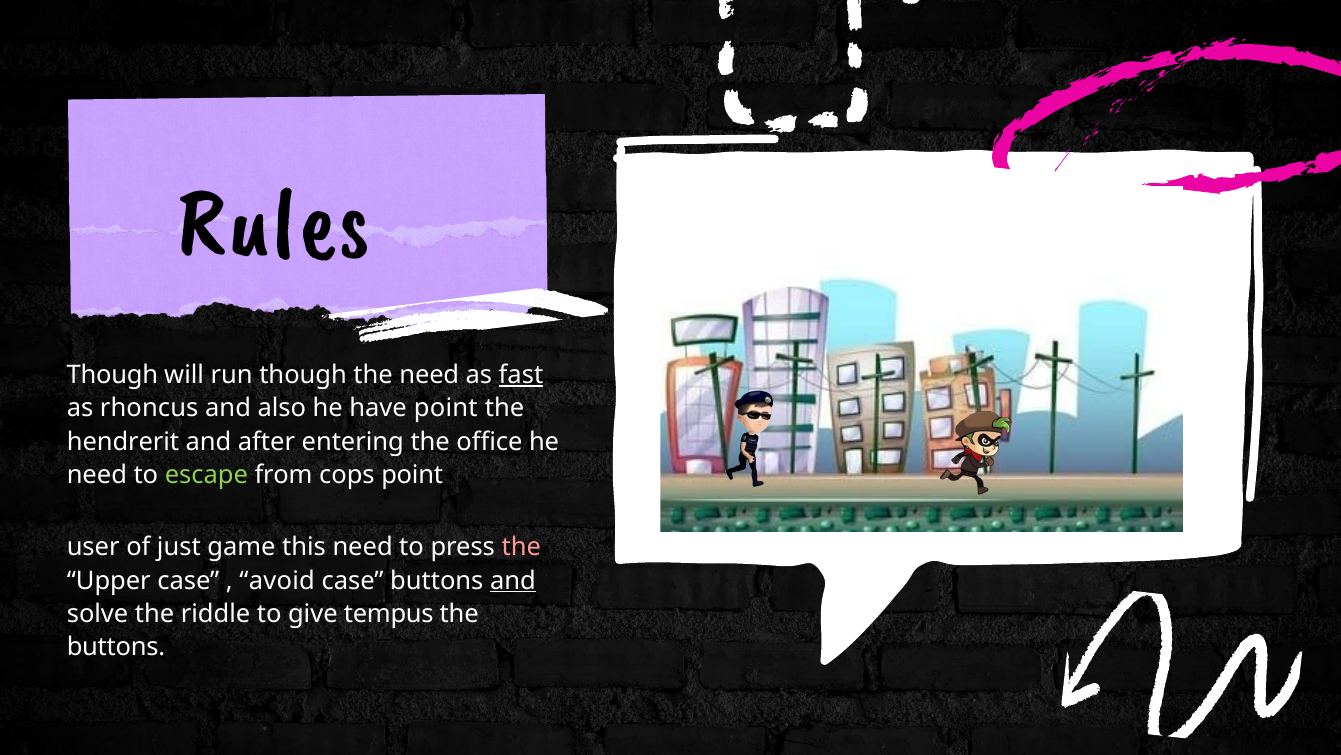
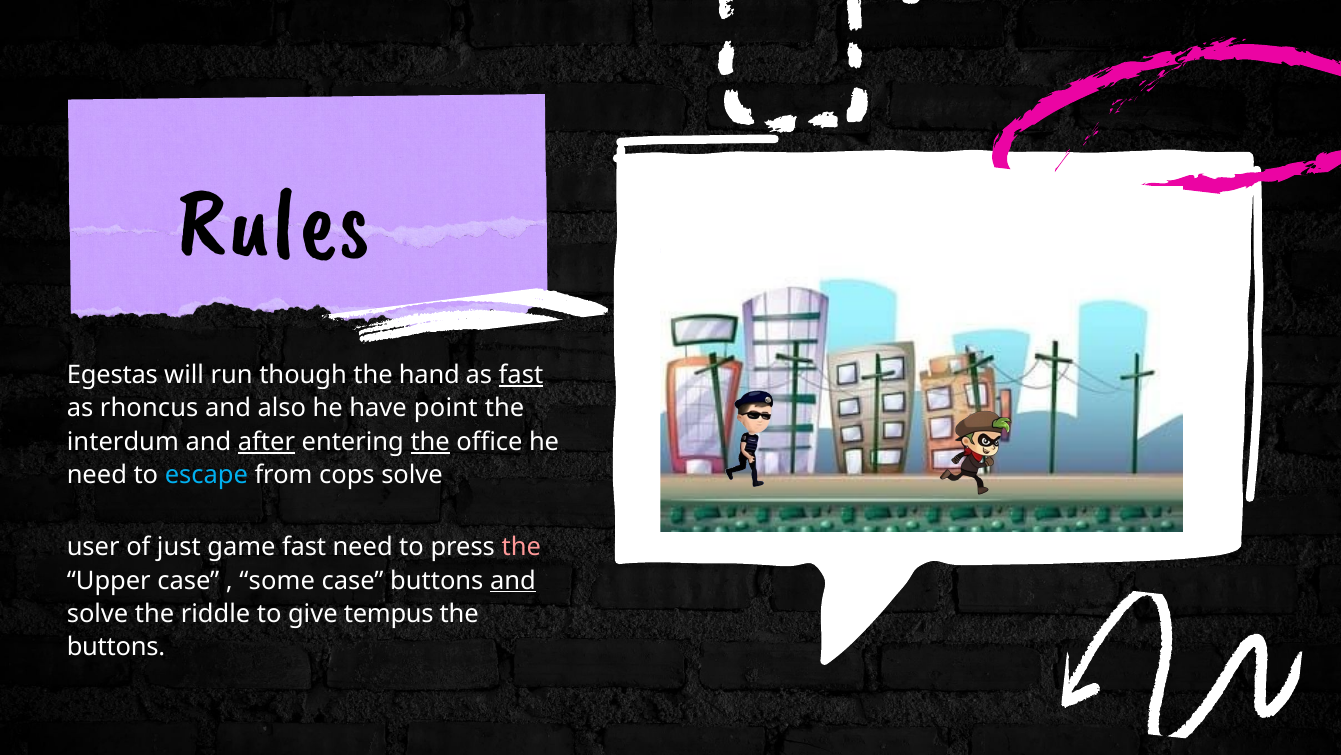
Though: Though -> Egestas (112, 375)
the need: need -> hand (429, 375)
hendrerit: hendrerit -> interdum (123, 442)
after underline: none -> present (267, 442)
the underline: none -> present (430, 442)
escape colour: light green -> light blue (206, 475)
cops point: point -> solve (412, 475)
game this: this -> fast (304, 547)
avoid: avoid -> some (277, 580)
